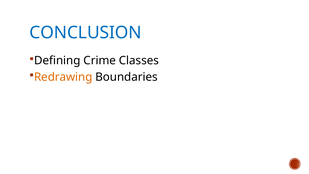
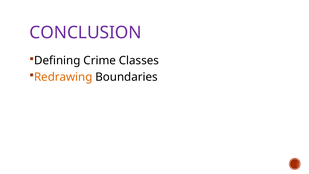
CONCLUSION colour: blue -> purple (86, 33)
